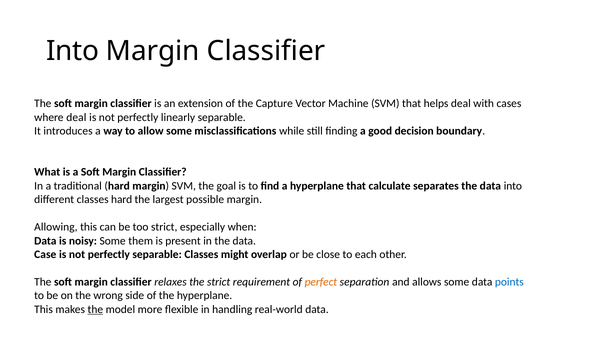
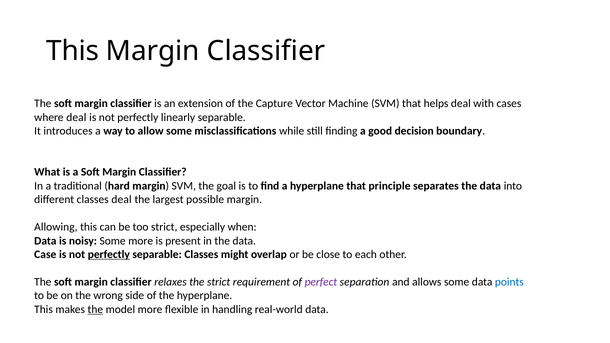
Into: Into -> This (73, 51)
calculate: calculate -> principle (390, 186)
classes hard: hard -> deal (122, 200)
Some them: them -> more (141, 241)
perfectly underline: none -> present (109, 255)
perfect colour: orange -> purple (321, 282)
